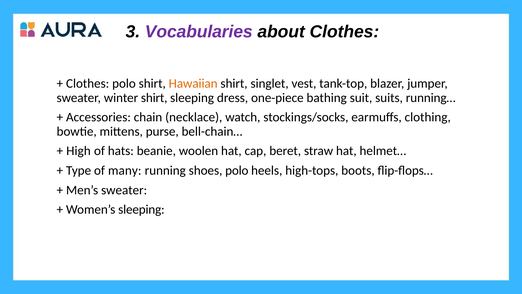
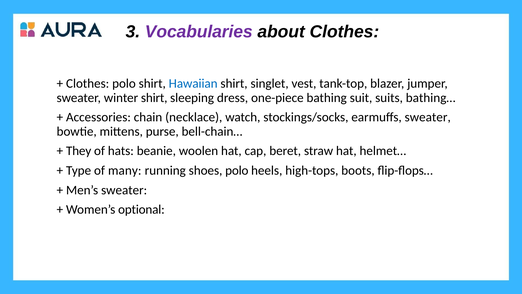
Hawaiian colour: orange -> blue (193, 84)
running…: running… -> bathing… (431, 98)
earmuffs clothing: clothing -> sweater (428, 117)
High: High -> They (79, 151)
Women’s sleeping: sleeping -> optional (141, 209)
